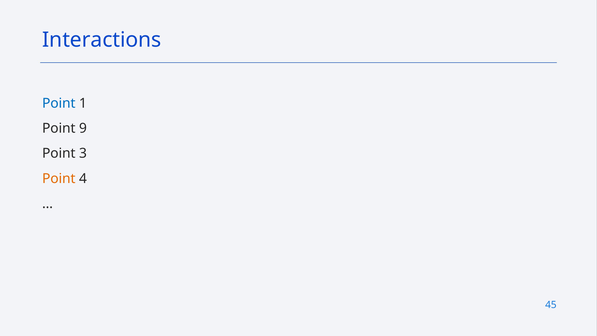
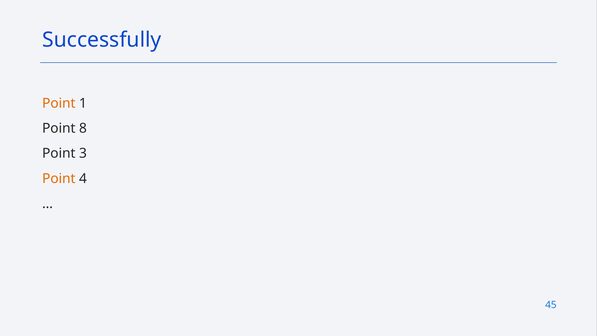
Interactions: Interactions -> Successfully (102, 40)
Point colour: blue -> orange (59, 103)
9: 9 -> 8 (83, 128)
